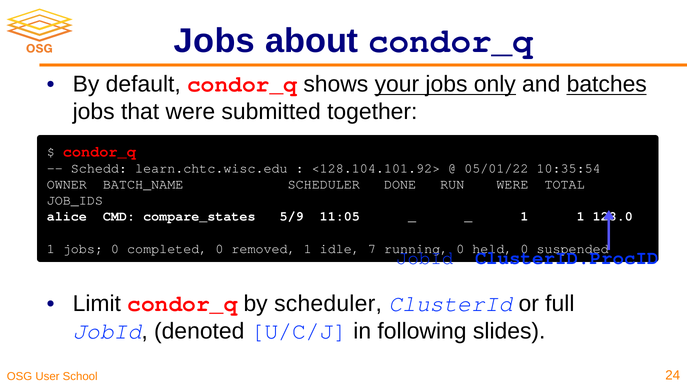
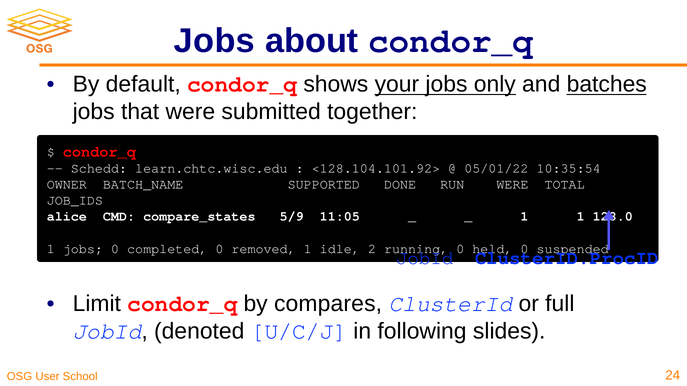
BATCH_NAME SCHEDULER: SCHEDULER -> SUPPORTED (324, 185)
7: 7 -> 2 (372, 249)
by scheduler: scheduler -> compares (328, 304)
